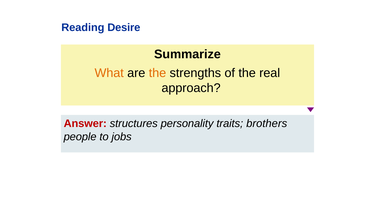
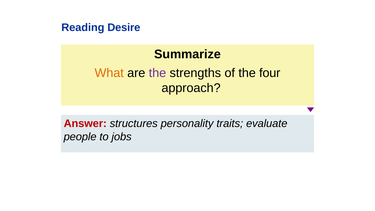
the colour: orange -> purple (157, 73)
real: real -> four (270, 73)
brothers: brothers -> evaluate (267, 124)
